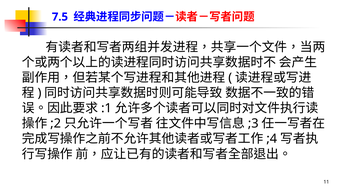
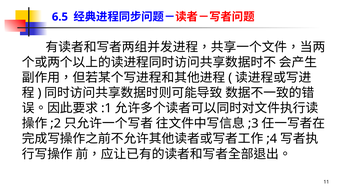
7.5: 7.5 -> 6.5 (60, 17)
